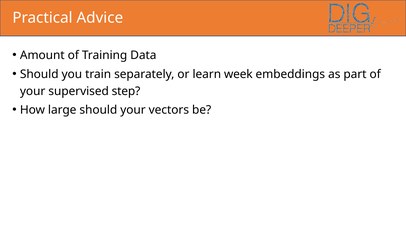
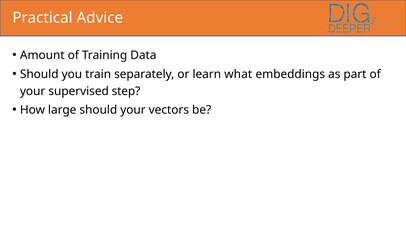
week: week -> what (238, 74)
